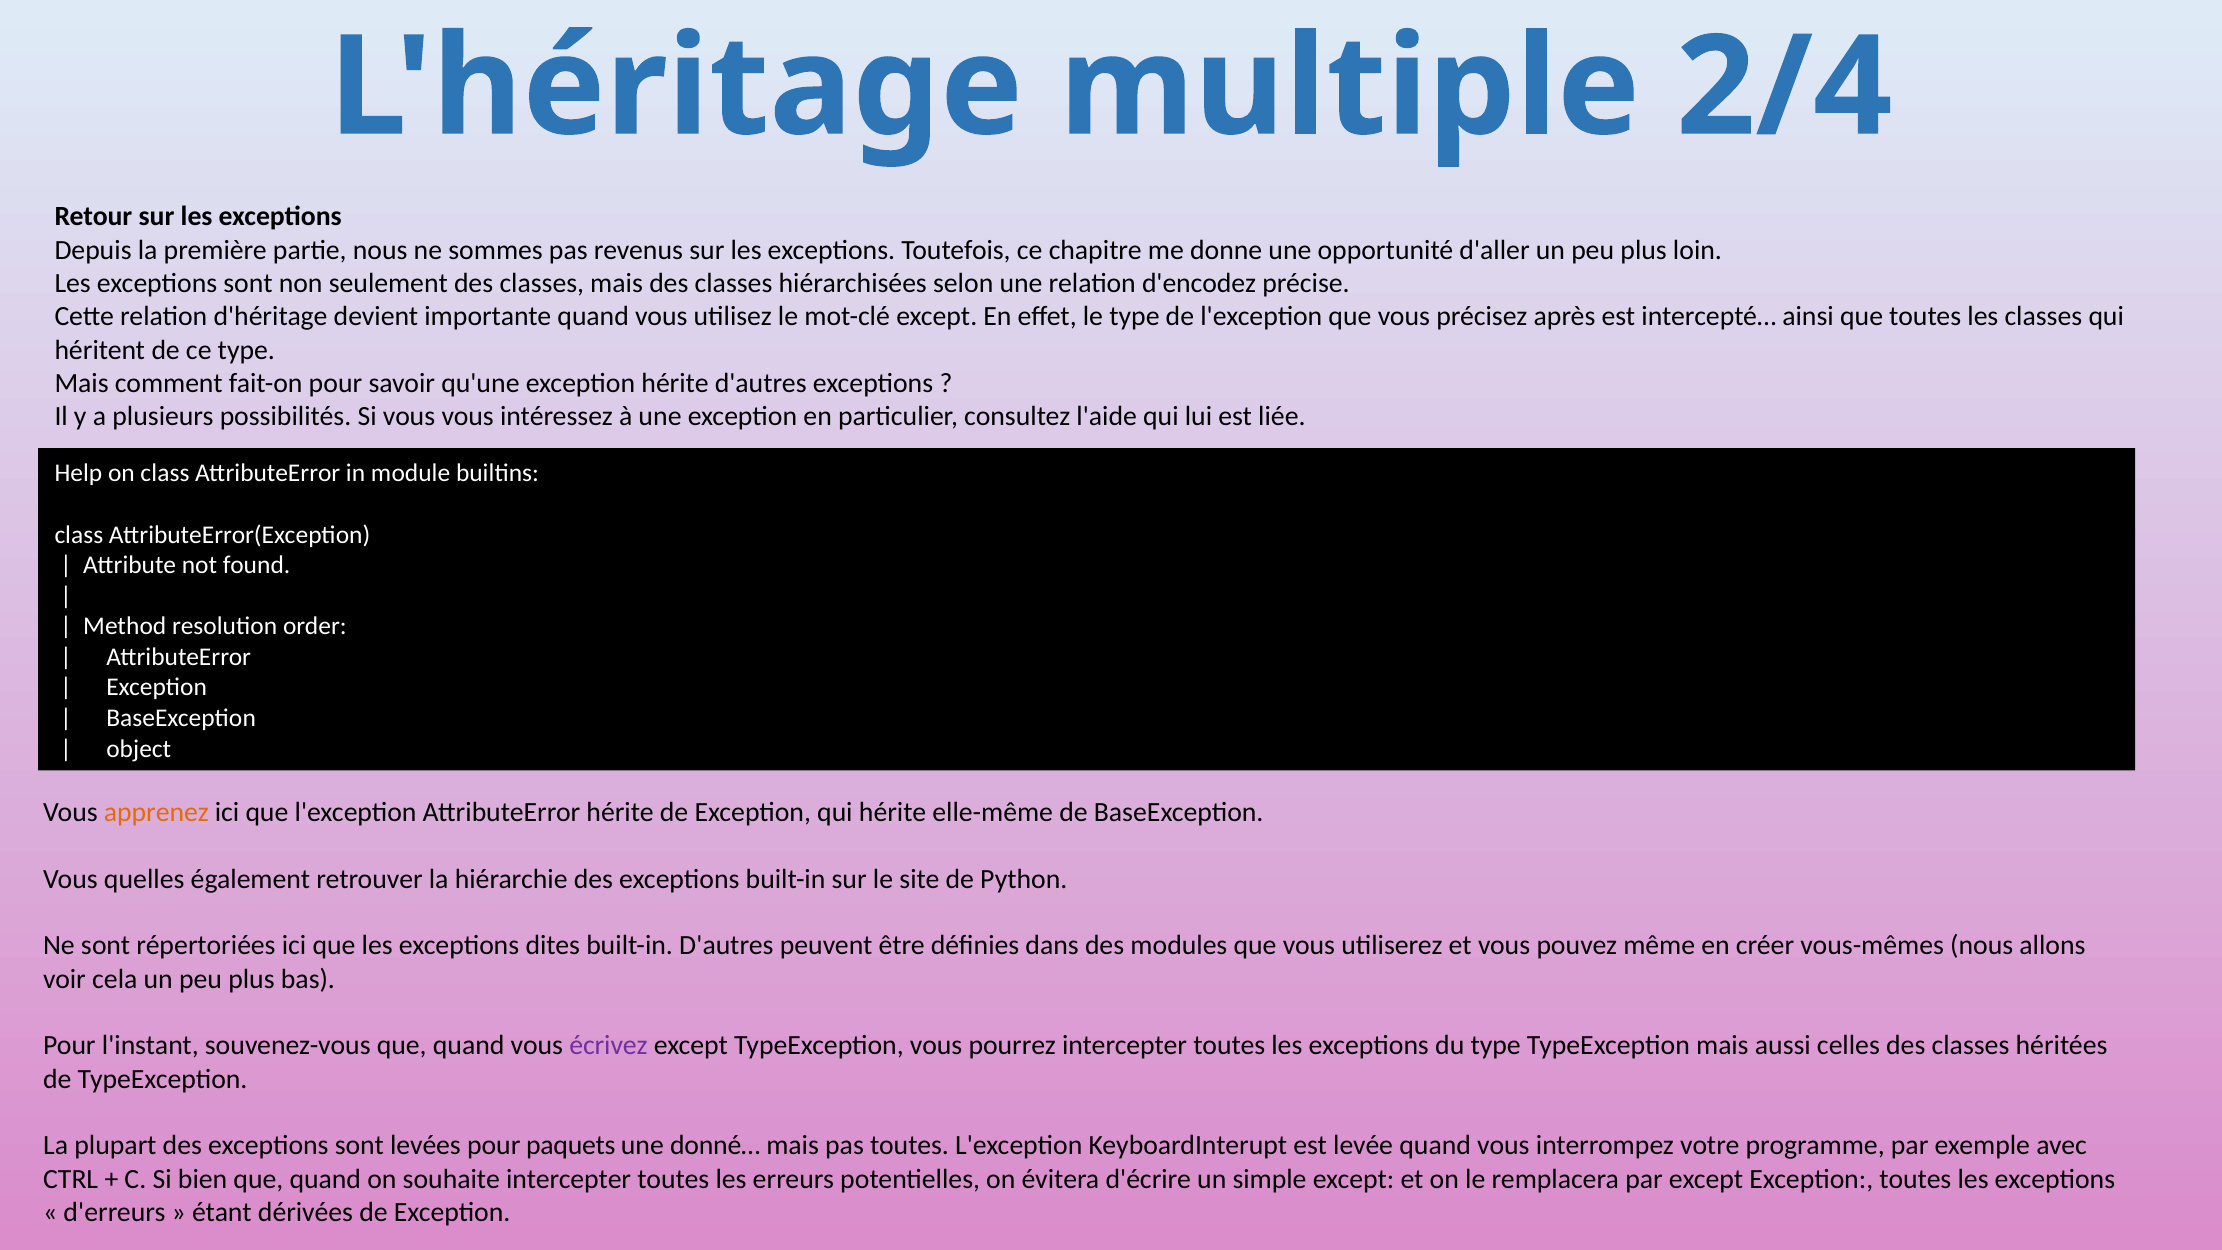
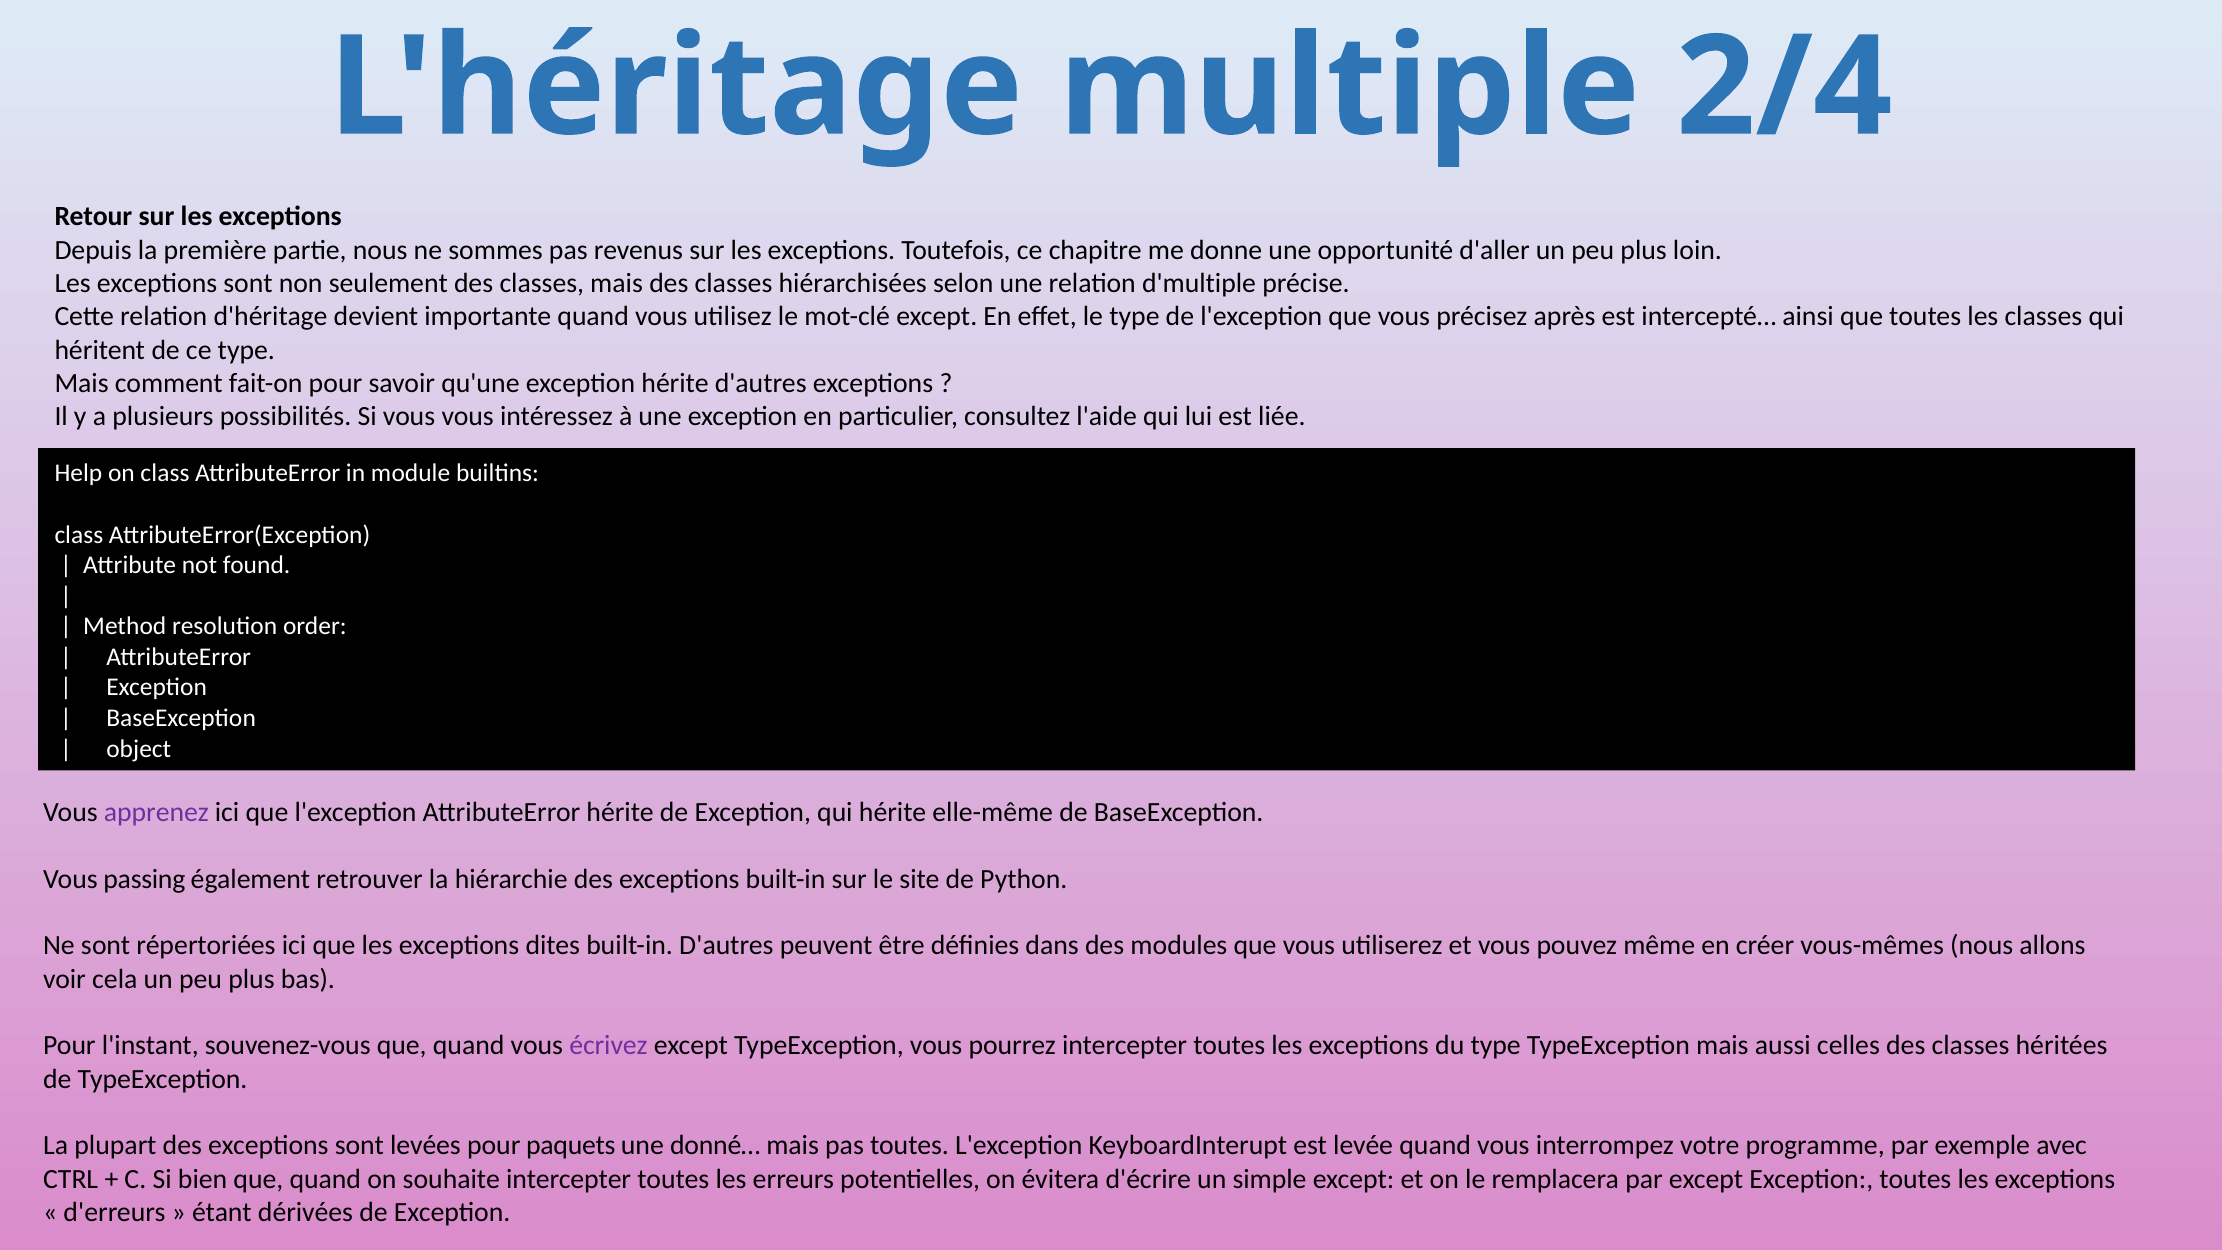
d'encodez: d'encodez -> d'multiple (1199, 283)
apprenez colour: orange -> purple (156, 812)
quelles: quelles -> passing (144, 879)
